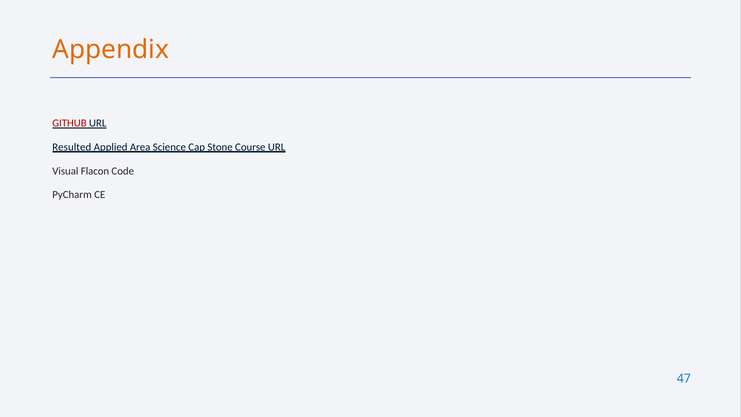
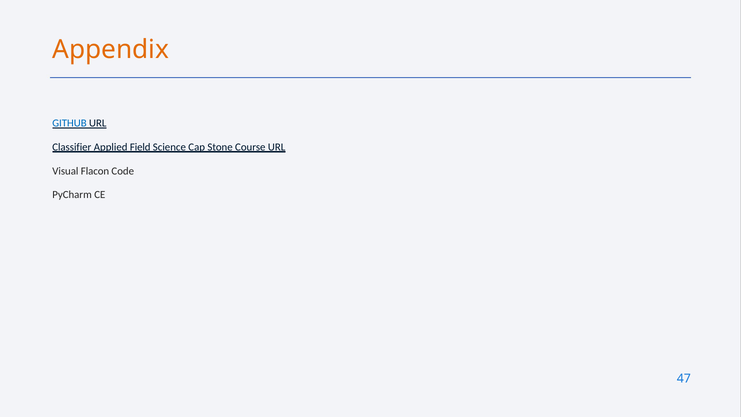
GITHUB colour: red -> blue (69, 123)
Resulted: Resulted -> Classifier (72, 147)
Area: Area -> Field (140, 147)
